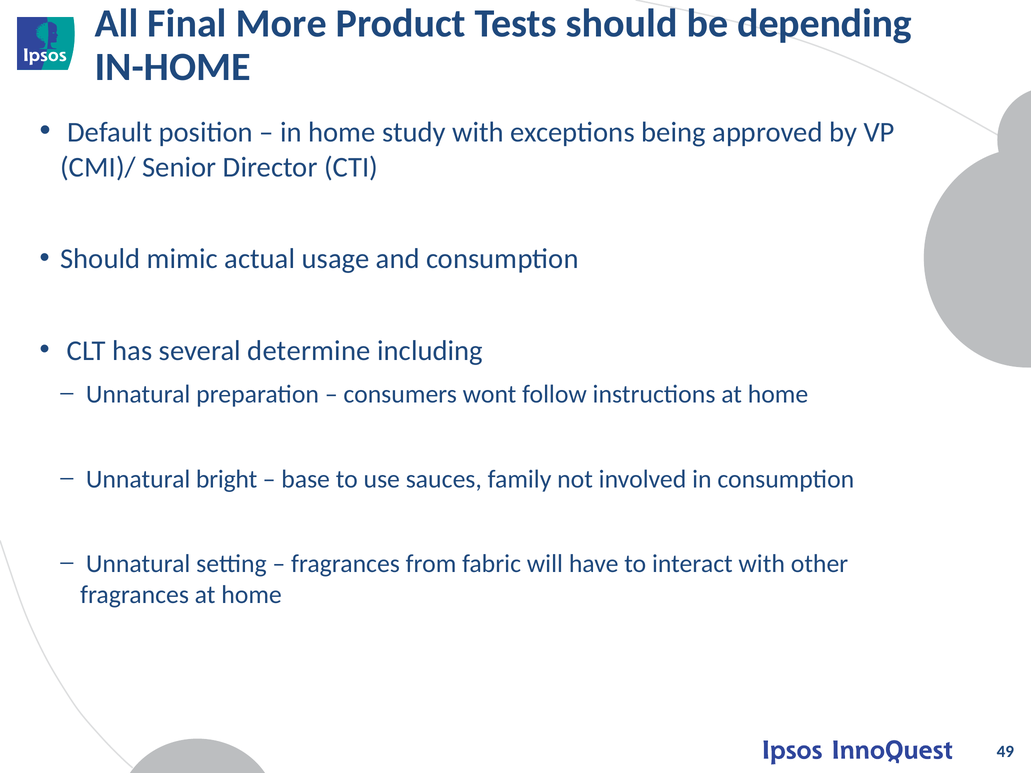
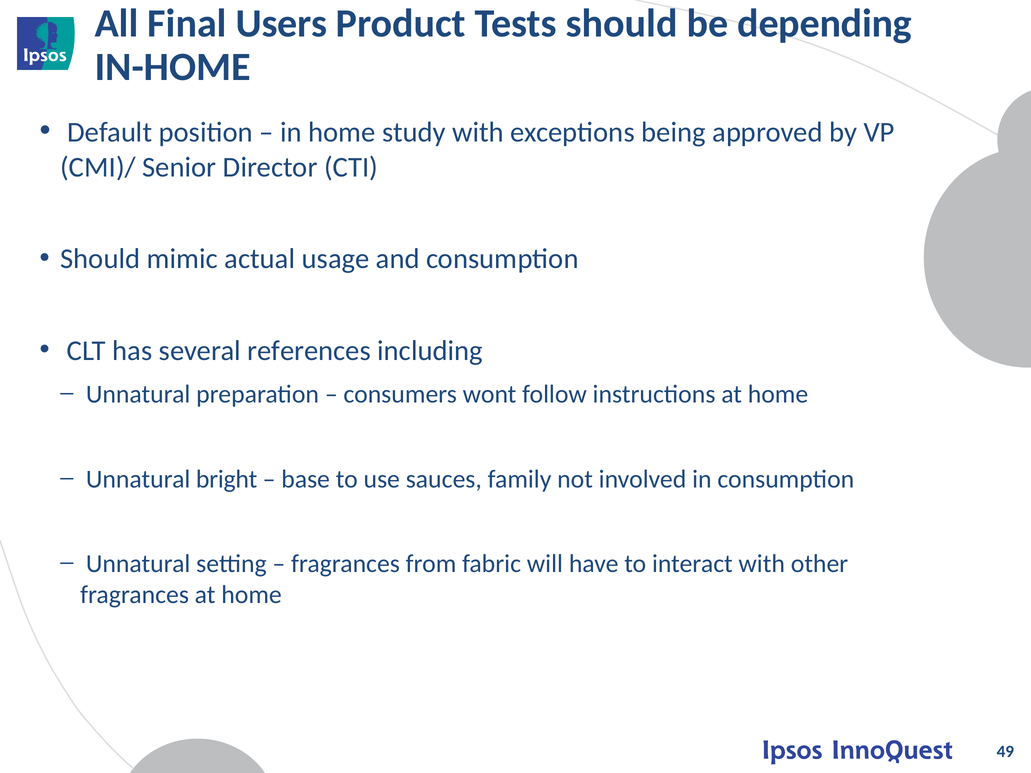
More: More -> Users (281, 24)
determine: determine -> references (309, 351)
